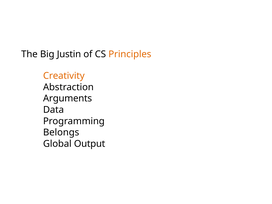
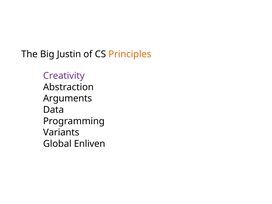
Creativity colour: orange -> purple (64, 76)
Belongs: Belongs -> Variants (61, 132)
Output: Output -> Enliven (90, 144)
